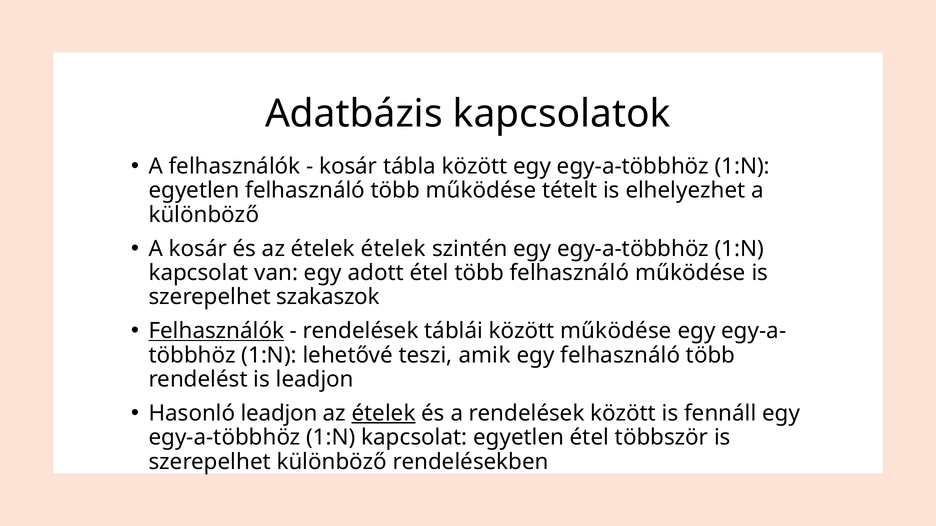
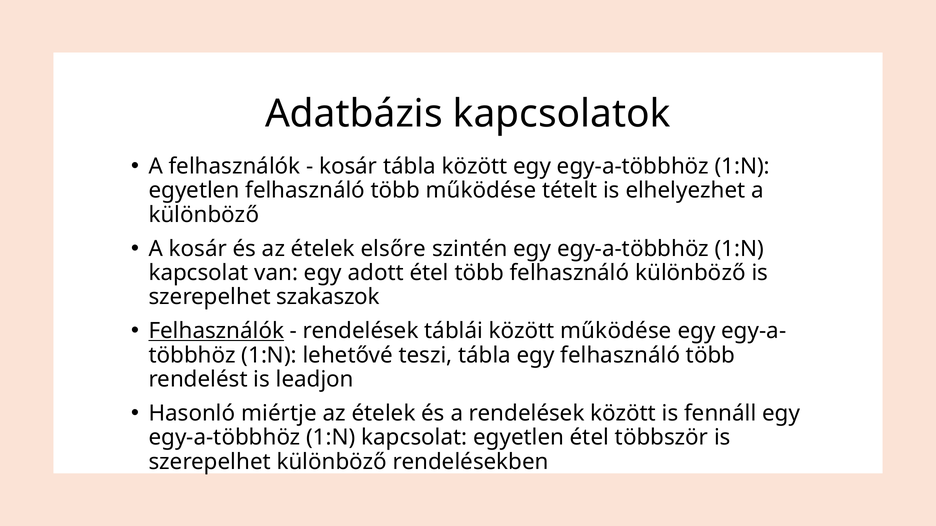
ételek ételek: ételek -> elsőre (393, 249)
felhasználó működése: működése -> különböző (690, 273)
teszi amik: amik -> tábla (485, 355)
Hasonló leadjon: leadjon -> miértje (279, 414)
ételek underline: present -> none (384, 414)
